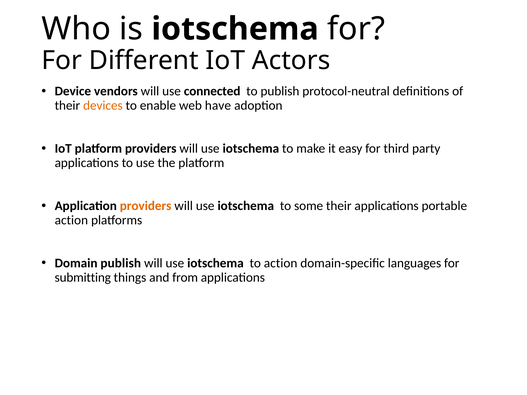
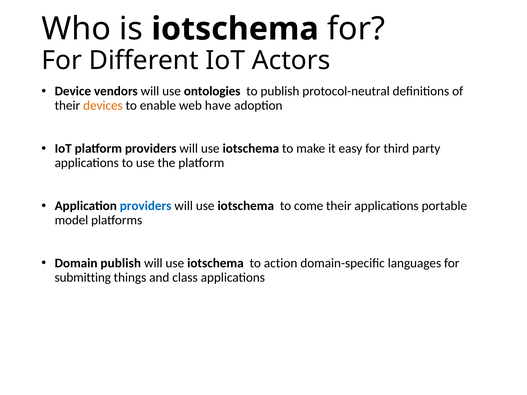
connected: connected -> ontologies (212, 91)
providers colour: orange -> blue (146, 206)
some: some -> come (309, 206)
action: action -> model (71, 220)
from: from -> class (185, 278)
